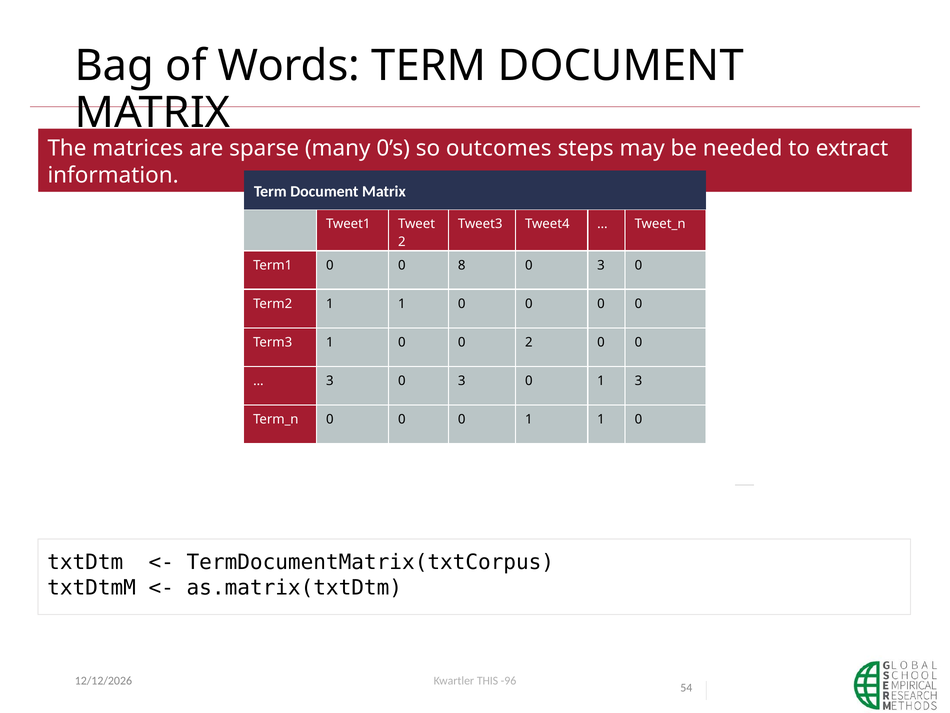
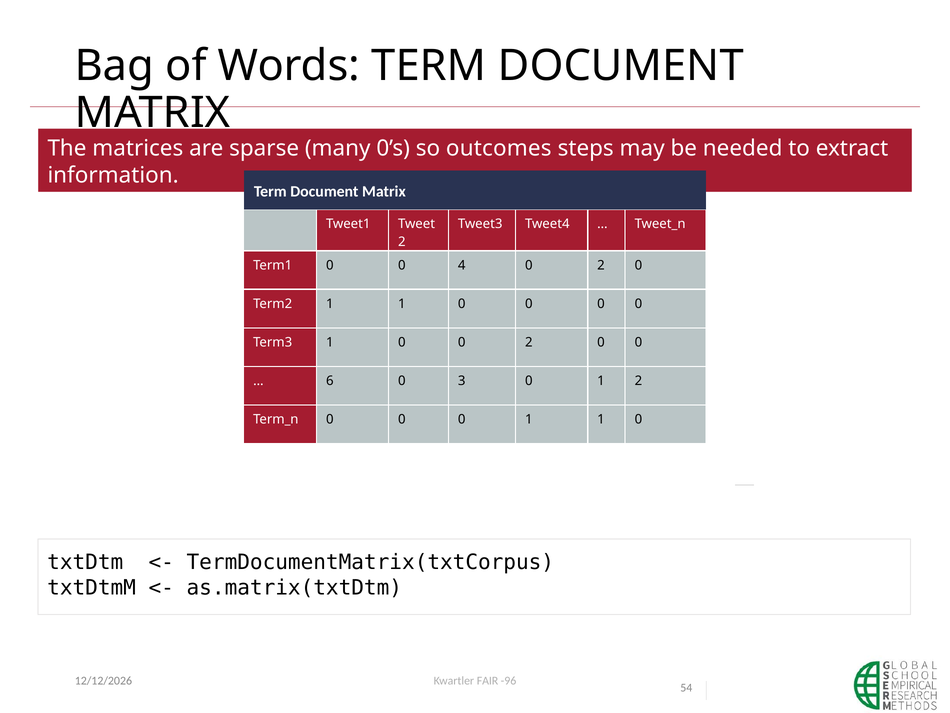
8: 8 -> 4 (462, 265)
3: 3 -> 2 (601, 265)
3: 3 -> 6 (330, 381)
1 3: 3 -> 2 (638, 381)
THIS: THIS -> FAIR (488, 680)
